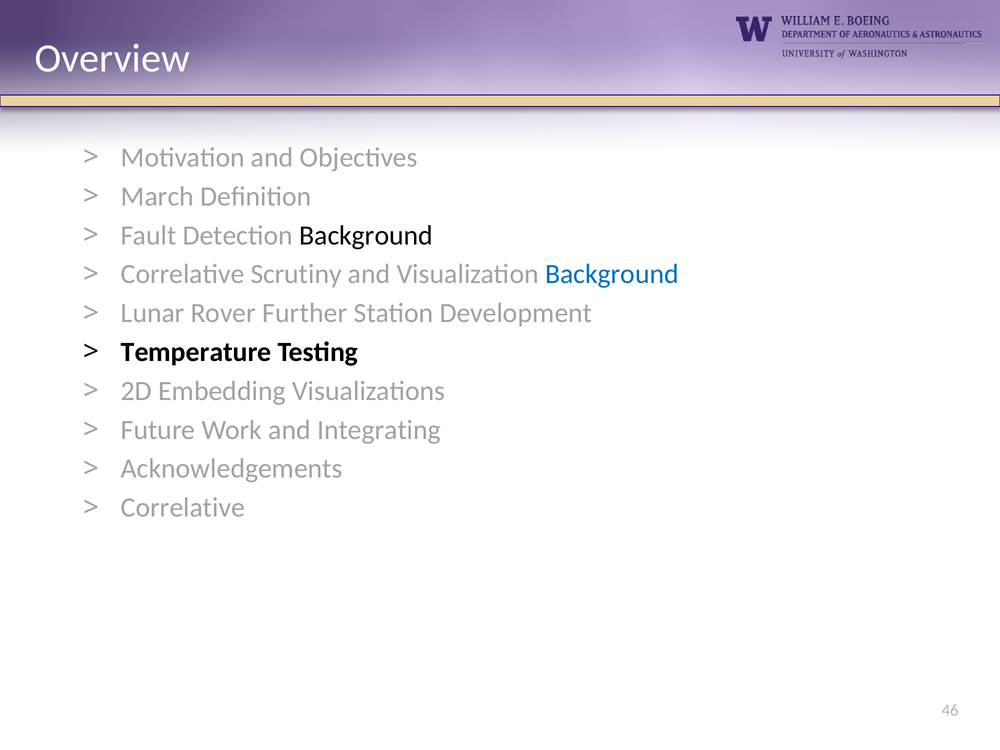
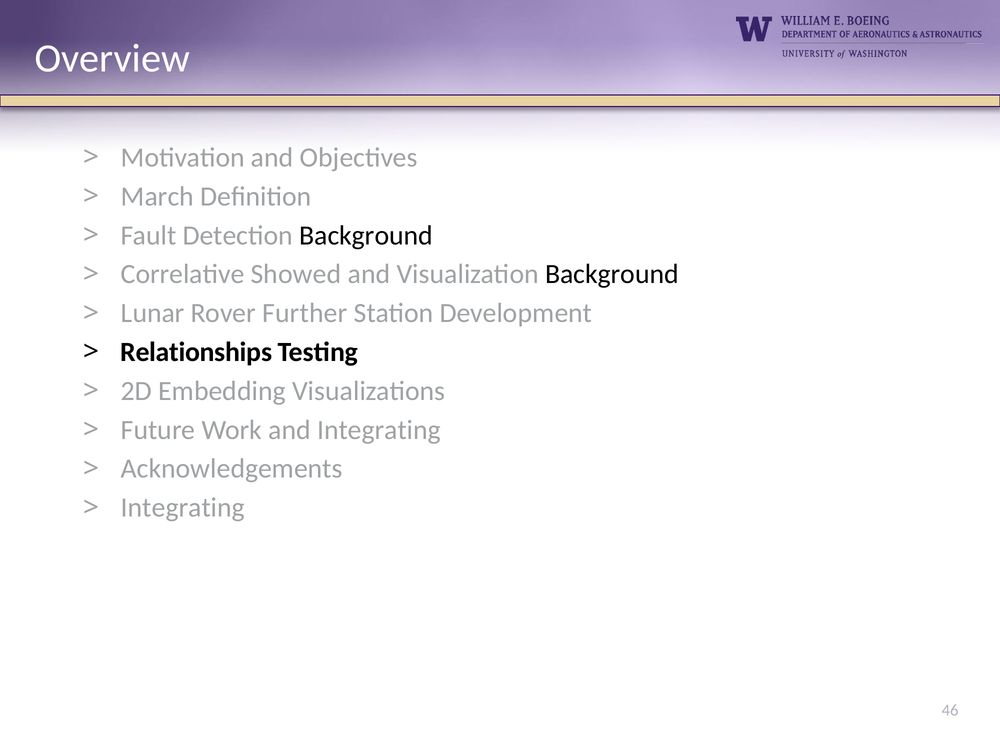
Scrutiny: Scrutiny -> Showed (296, 274)
Background colour: blue -> black (612, 274)
Temperature: Temperature -> Relationships (196, 352)
Correlative: Correlative -> Integrating (183, 508)
